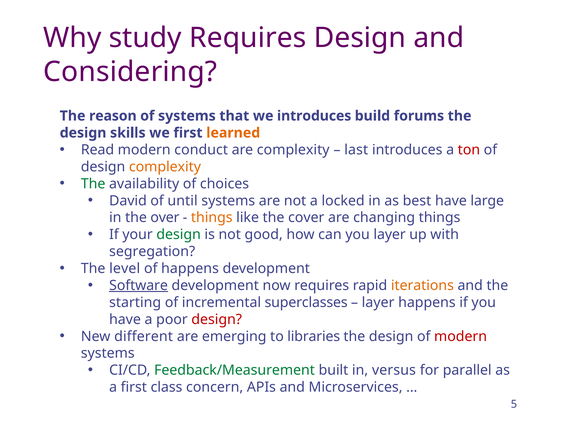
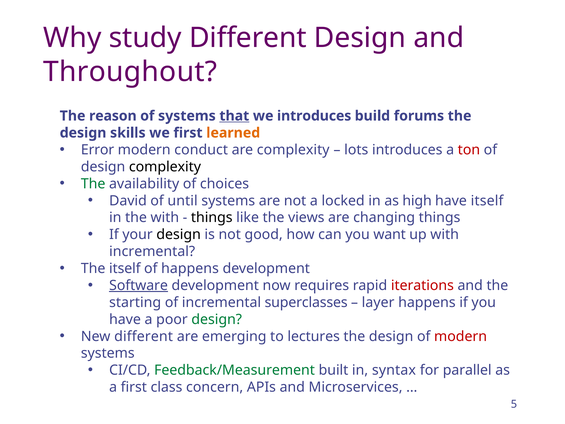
study Requires: Requires -> Different (248, 38)
Considering: Considering -> Throughout (130, 72)
that underline: none -> present (234, 116)
Read: Read -> Error (98, 150)
last: last -> lots (356, 150)
complexity colour: orange -> black (165, 167)
best: best -> high (417, 201)
have large: large -> itself (487, 201)
the over: over -> with (165, 218)
things colour: orange -> black (212, 218)
cover: cover -> views (306, 218)
design colour: green -> black (179, 234)
you layer: layer -> want (390, 234)
segregation: segregation -> incremental (152, 251)
The level: level -> itself (125, 268)
iterations colour: orange -> red (422, 285)
design colour: red -> green (217, 319)
libraries: libraries -> lectures (314, 336)
versus: versus -> syntax (394, 370)
